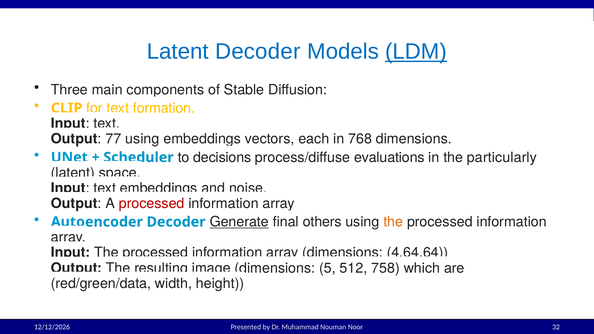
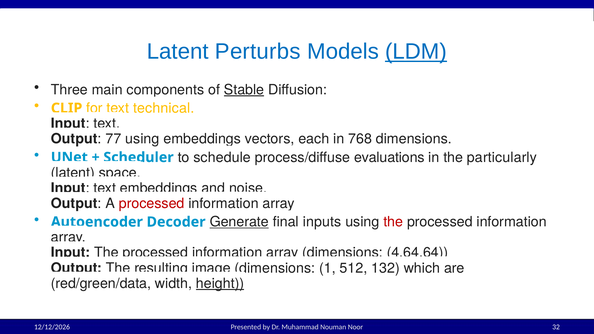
Latent Decoder: Decoder -> Perturbs (258, 52)
Stable underline: none -> present (244, 90)
formation: formation -> technical (164, 108)
decisions: decisions -> schedule (222, 157)
others: others -> inputs (322, 222)
the colour: orange -> red (393, 222)
5: 5 -> 1 (327, 268)
758: 758 -> 132 (386, 268)
height underline: none -> present (220, 283)
